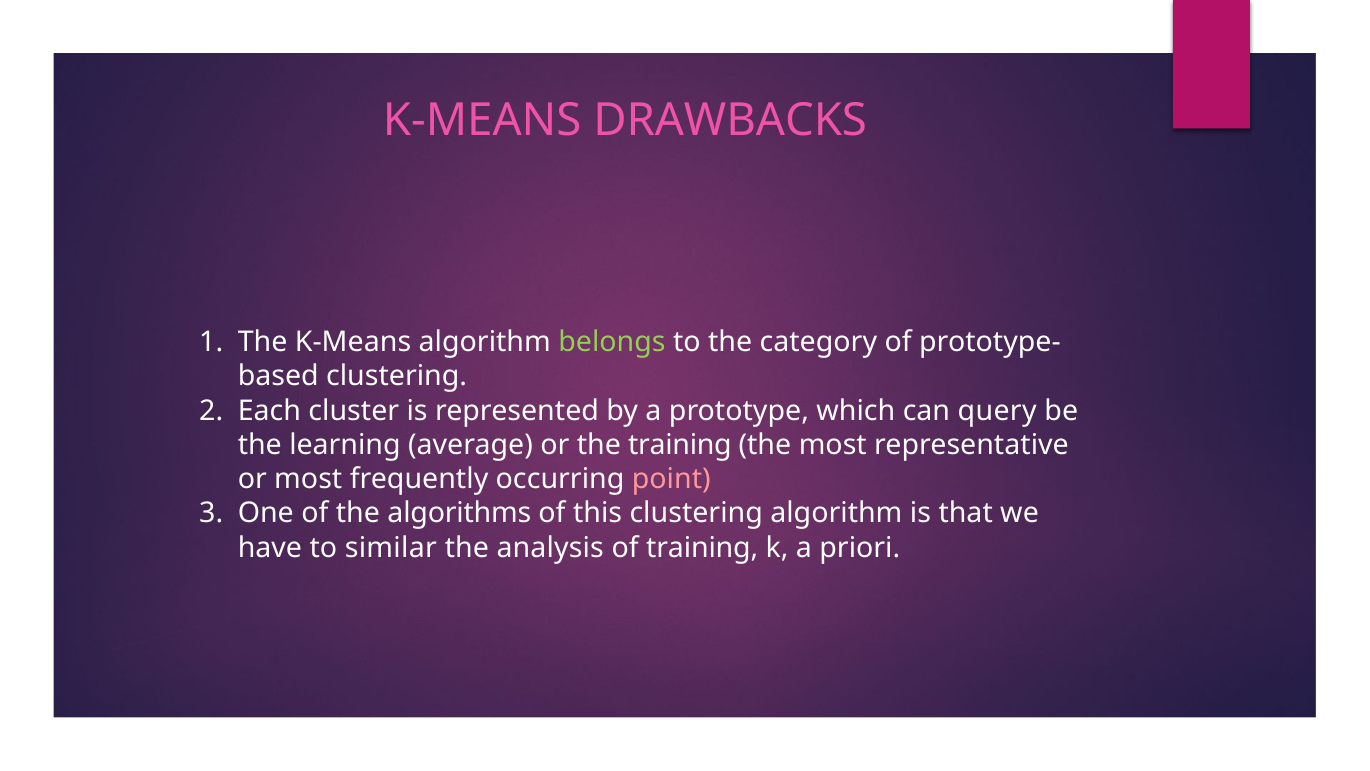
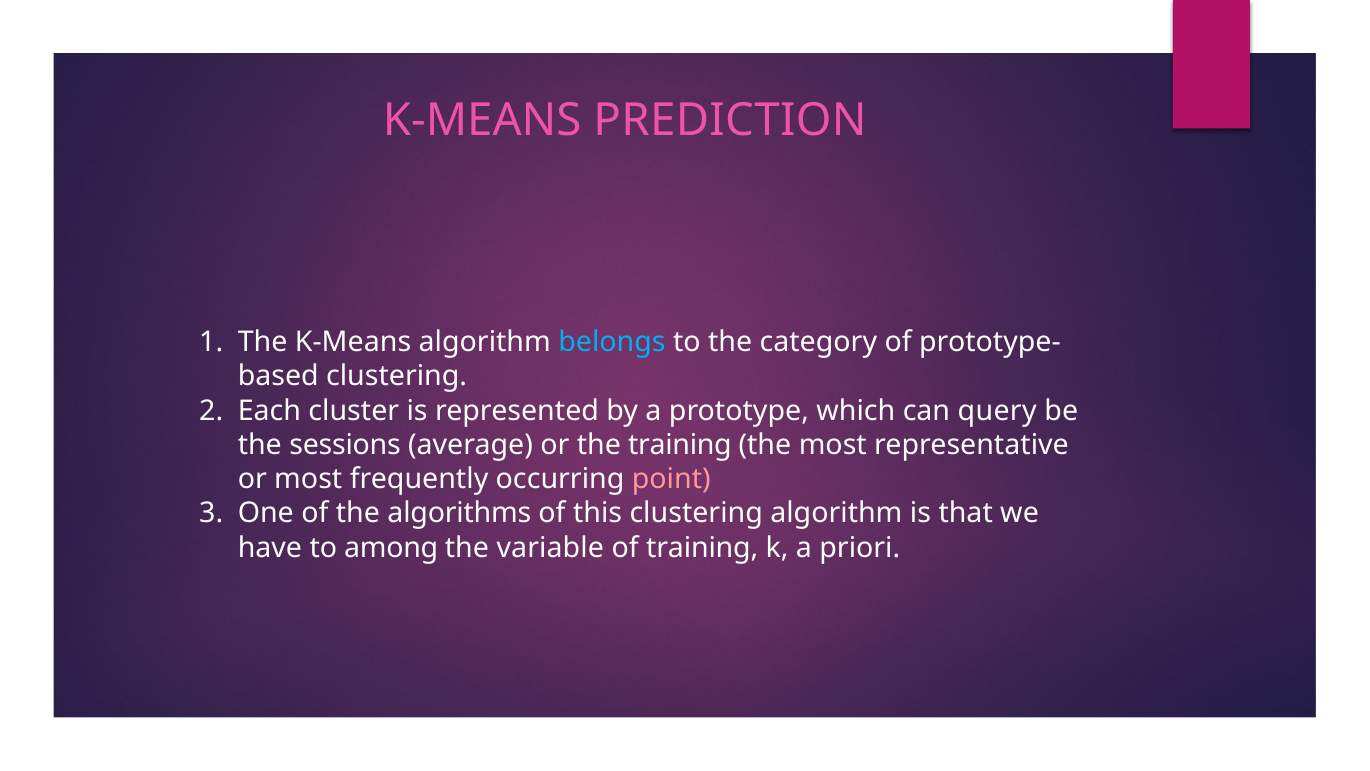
DRAWBACKS: DRAWBACKS -> PREDICTION (730, 121)
belongs colour: light green -> light blue (612, 342)
learning: learning -> sessions (345, 445)
similar: similar -> among (391, 548)
analysis: analysis -> variable (550, 548)
